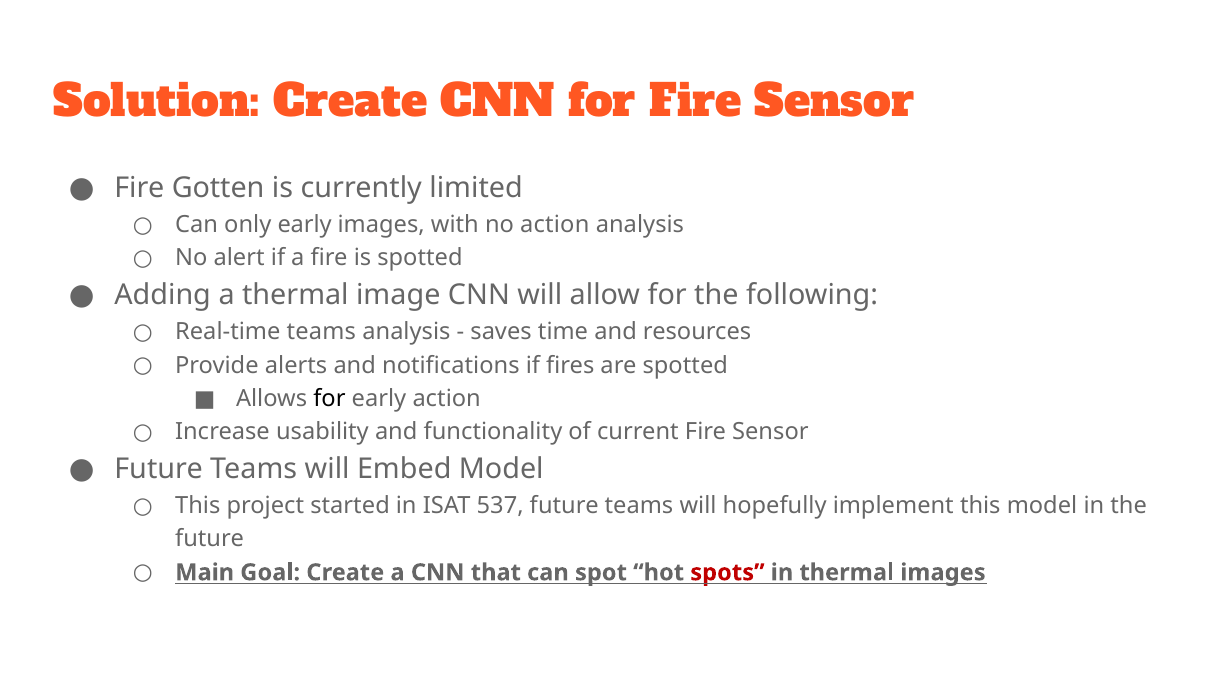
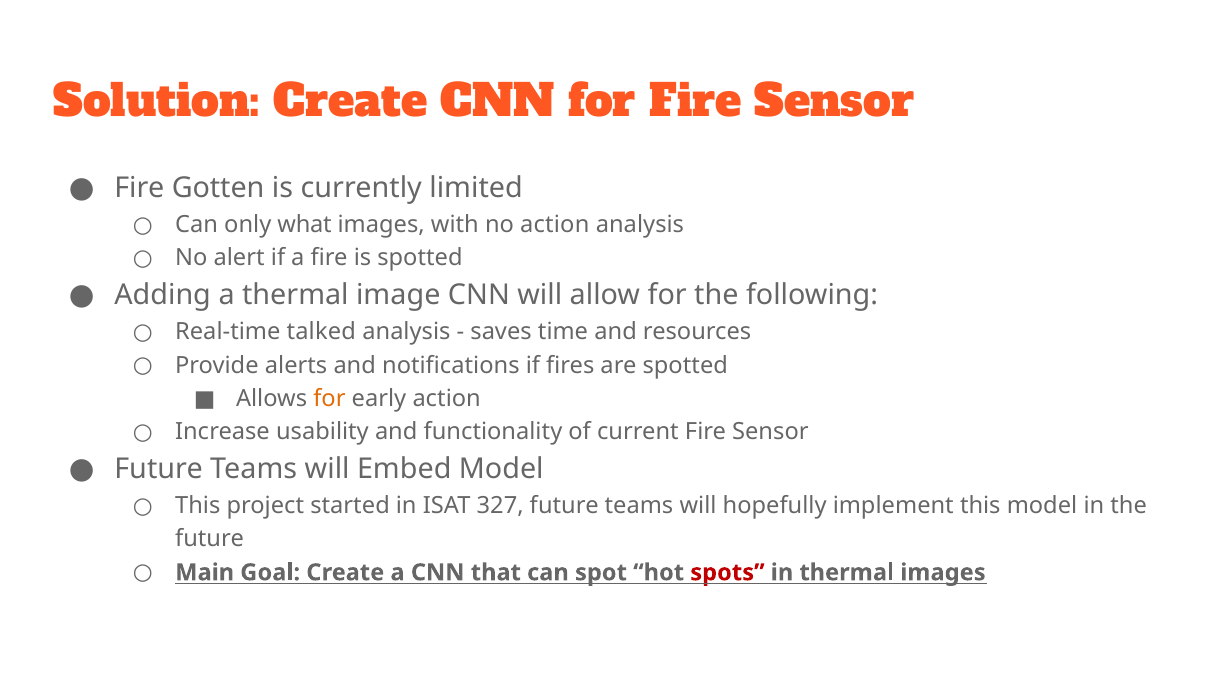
only early: early -> what (305, 225)
Real-time teams: teams -> talked (321, 332)
for colour: black -> orange (329, 399)
537: 537 -> 327 (500, 506)
